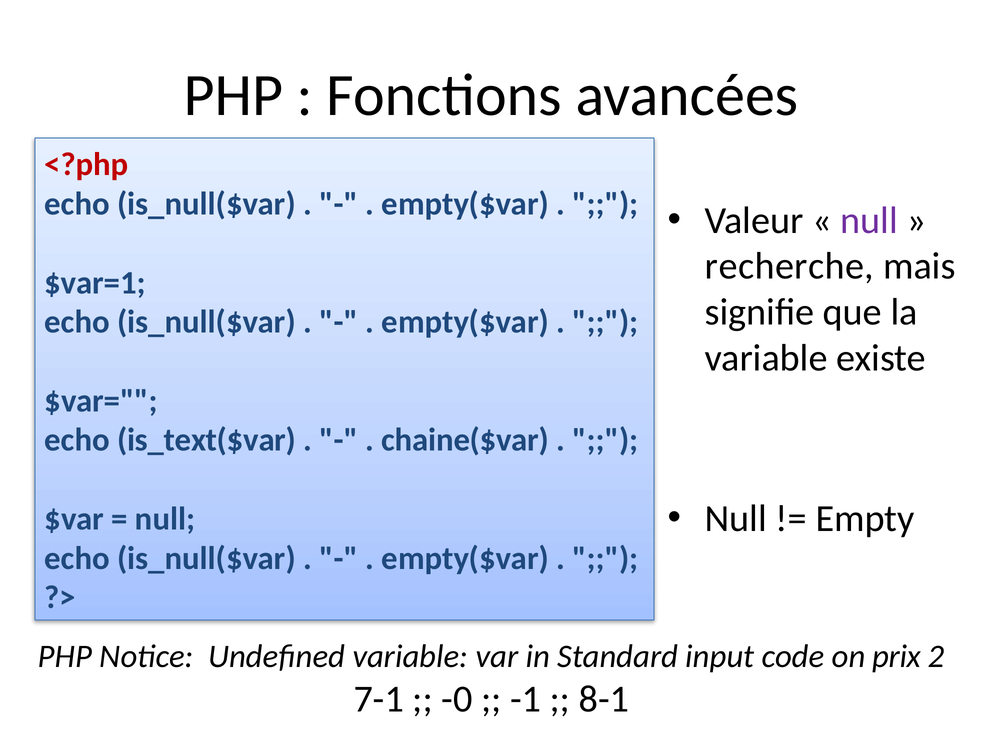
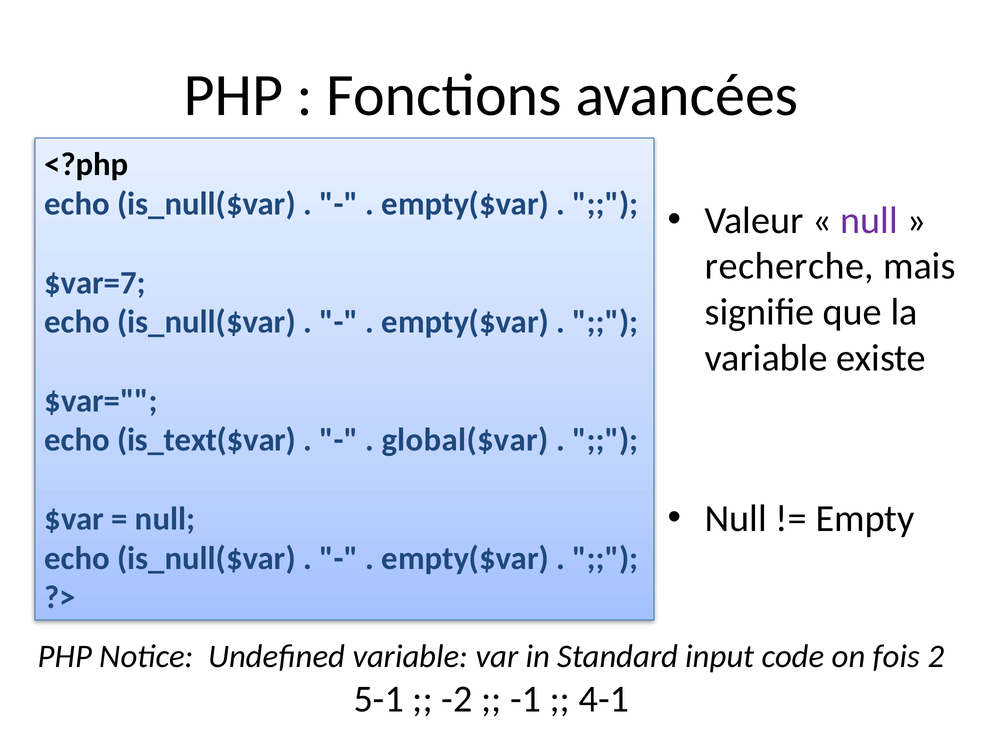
<?php colour: red -> black (86, 164)
$var=1: $var=1 -> $var=7 (95, 282)
chaine($var: chaine($var -> global($var (465, 440)
prix: prix -> fois (896, 656)
7-1: 7-1 -> 5-1 (379, 699)
-0: -0 -> -2 (457, 699)
8-1: 8-1 -> 4-1 (604, 699)
